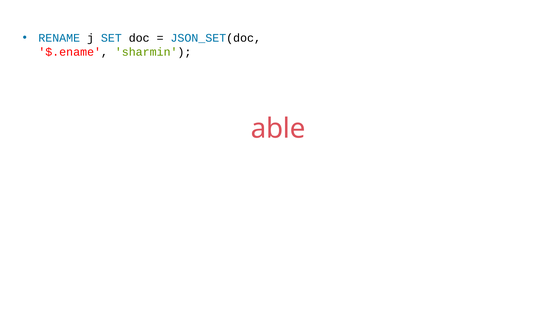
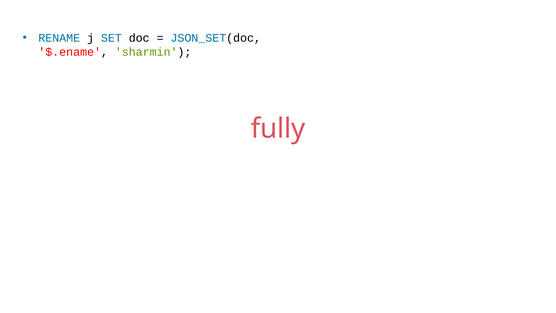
able: able -> fully (278, 128)
